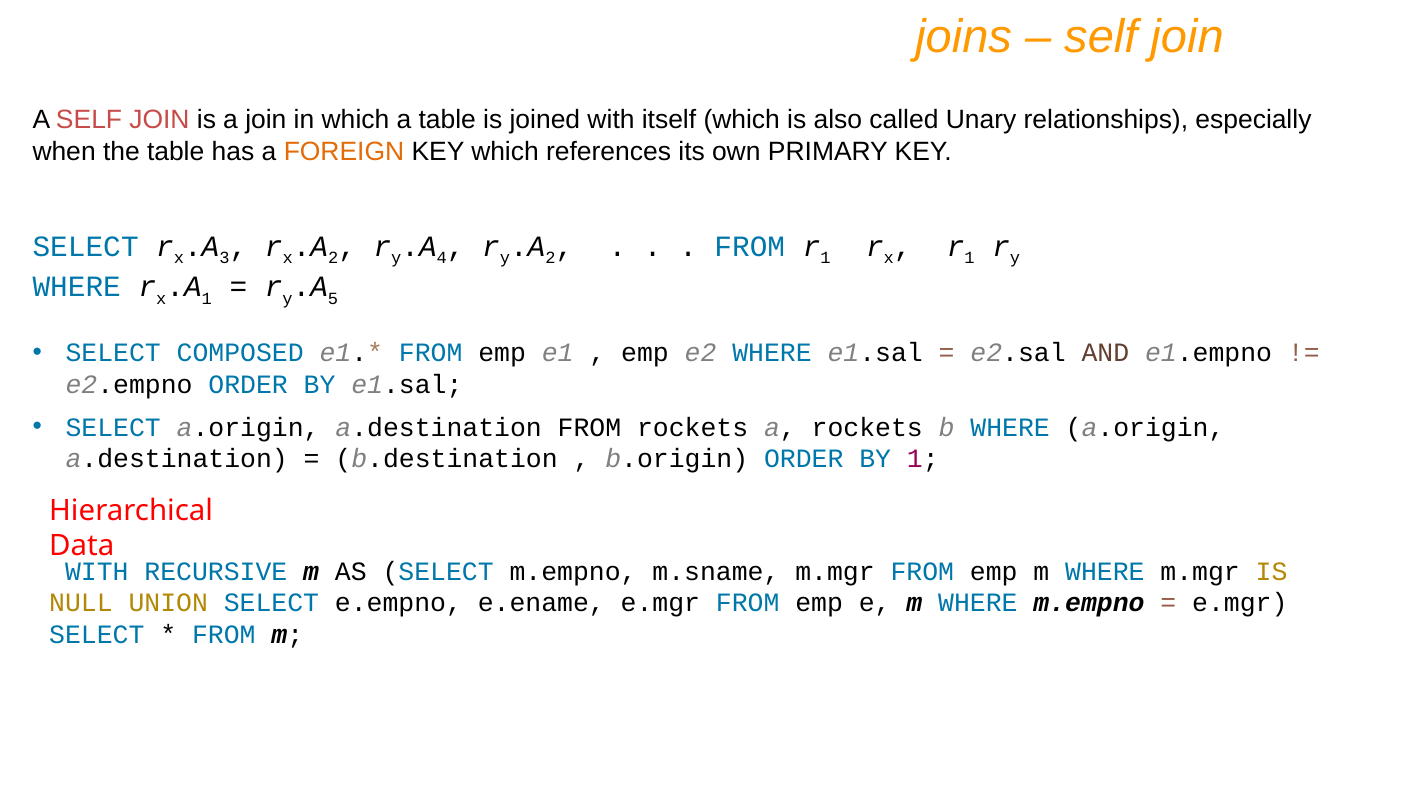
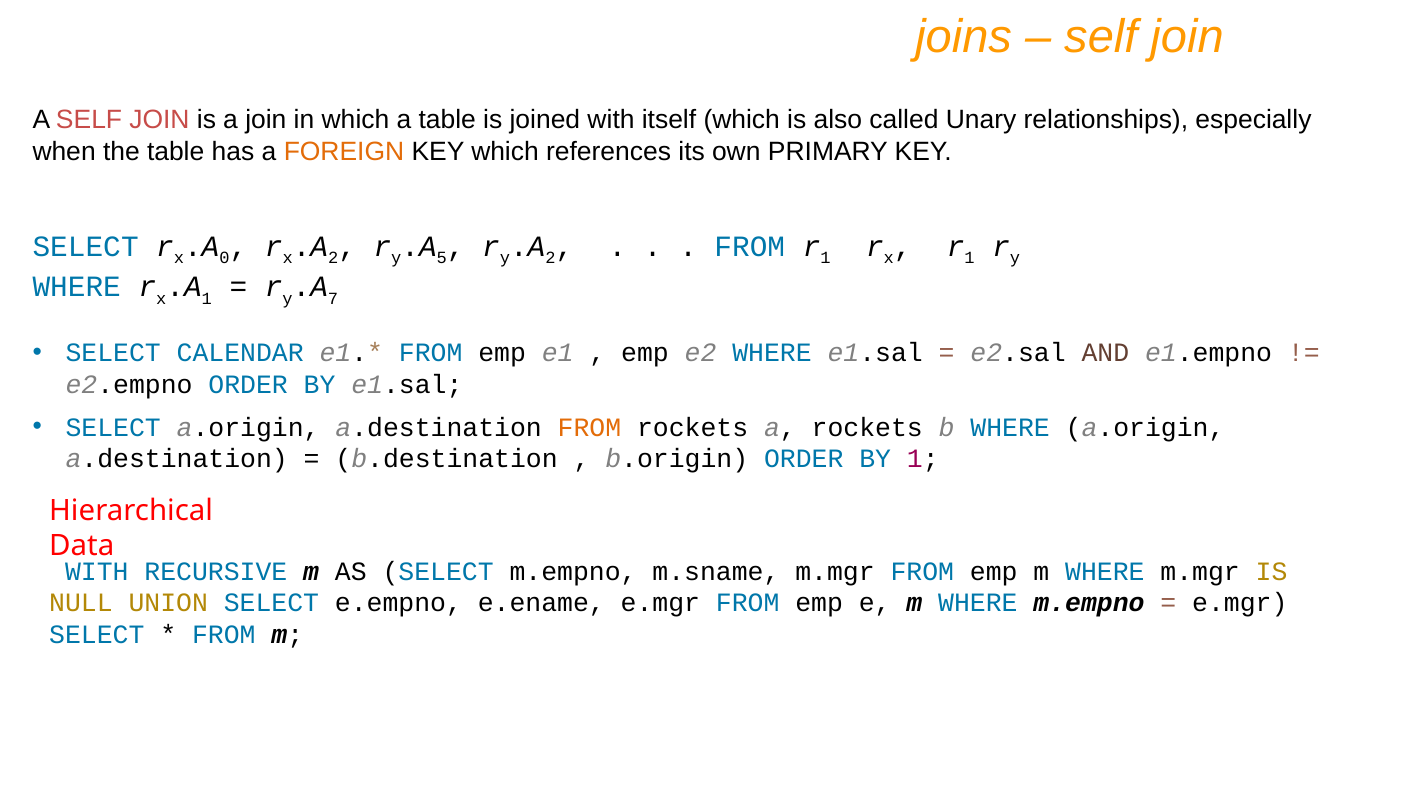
3: 3 -> 0 (224, 258)
4: 4 -> 5 (442, 258)
5: 5 -> 7 (333, 298)
COMPOSED: COMPOSED -> CALENDAR (240, 353)
FROM colour: black -> orange (589, 427)
